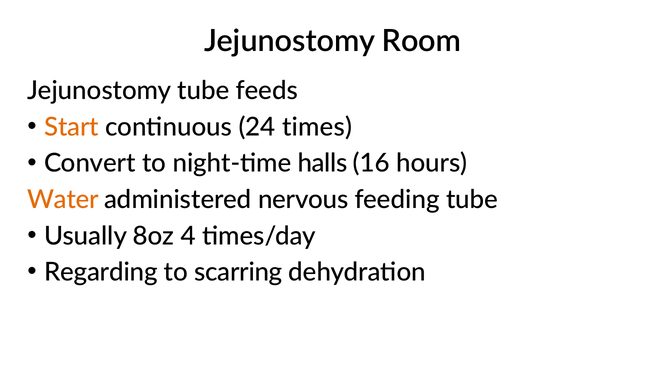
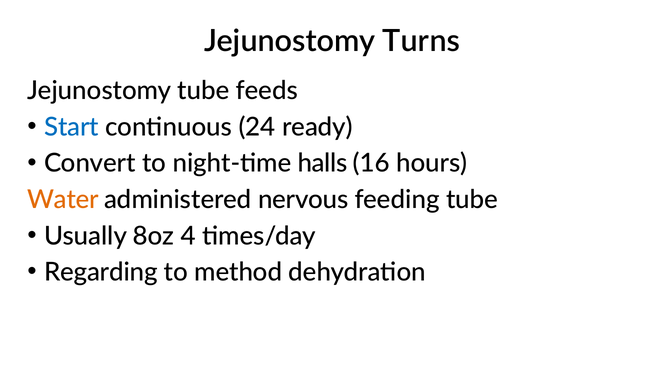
Room: Room -> Turns (421, 41)
Start colour: orange -> blue (71, 127)
times: times -> ready (317, 127)
scarring: scarring -> method (238, 272)
